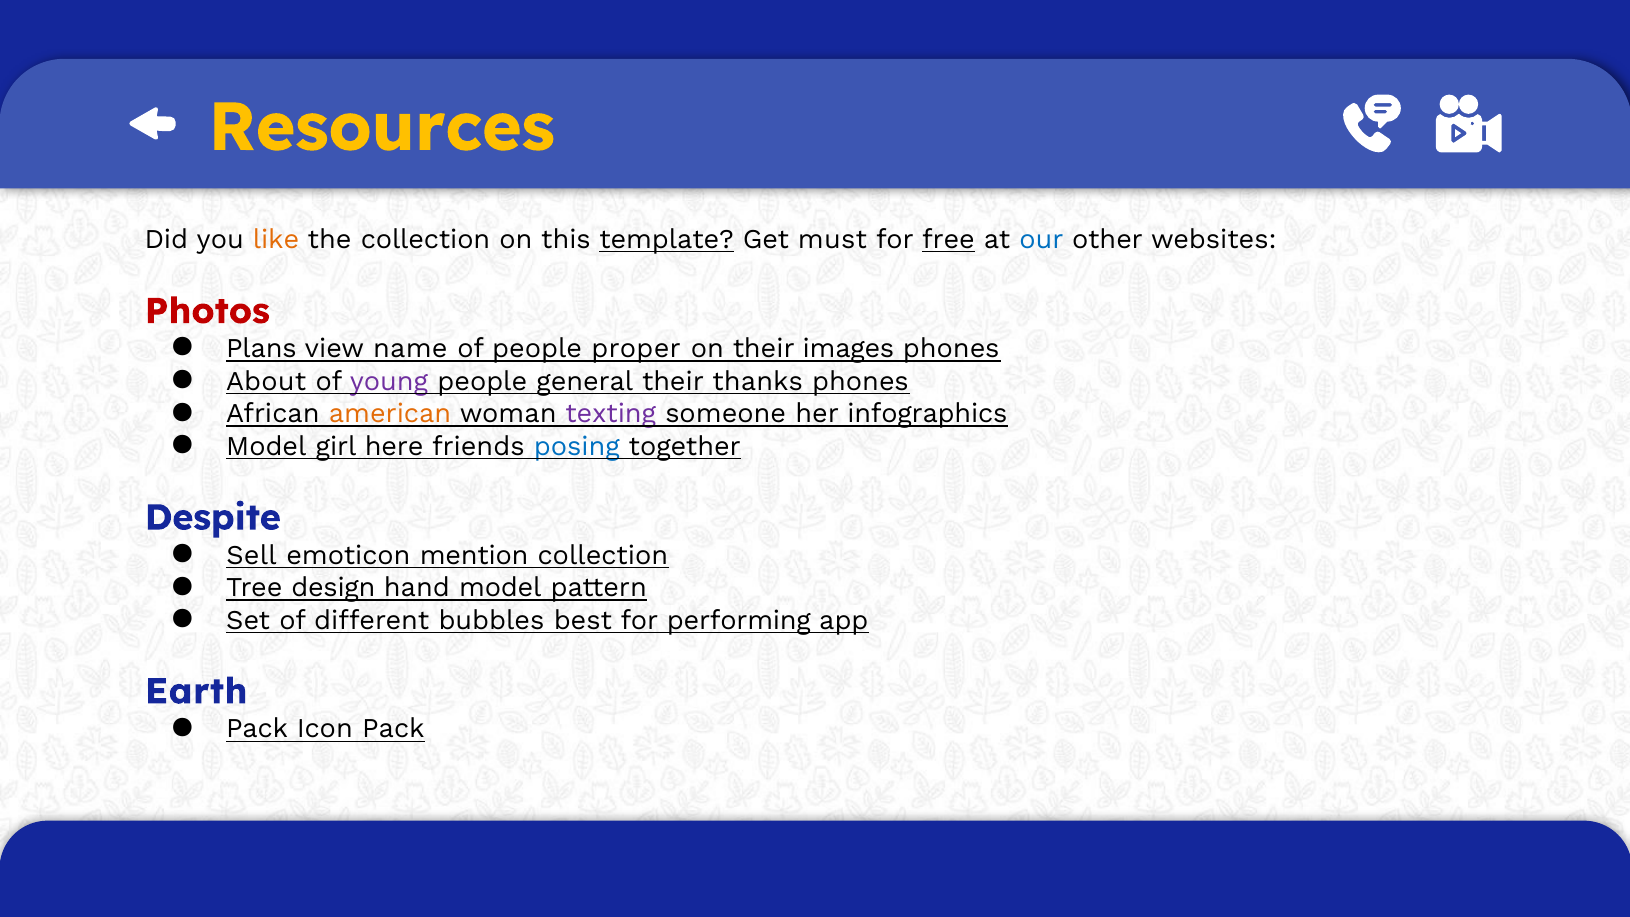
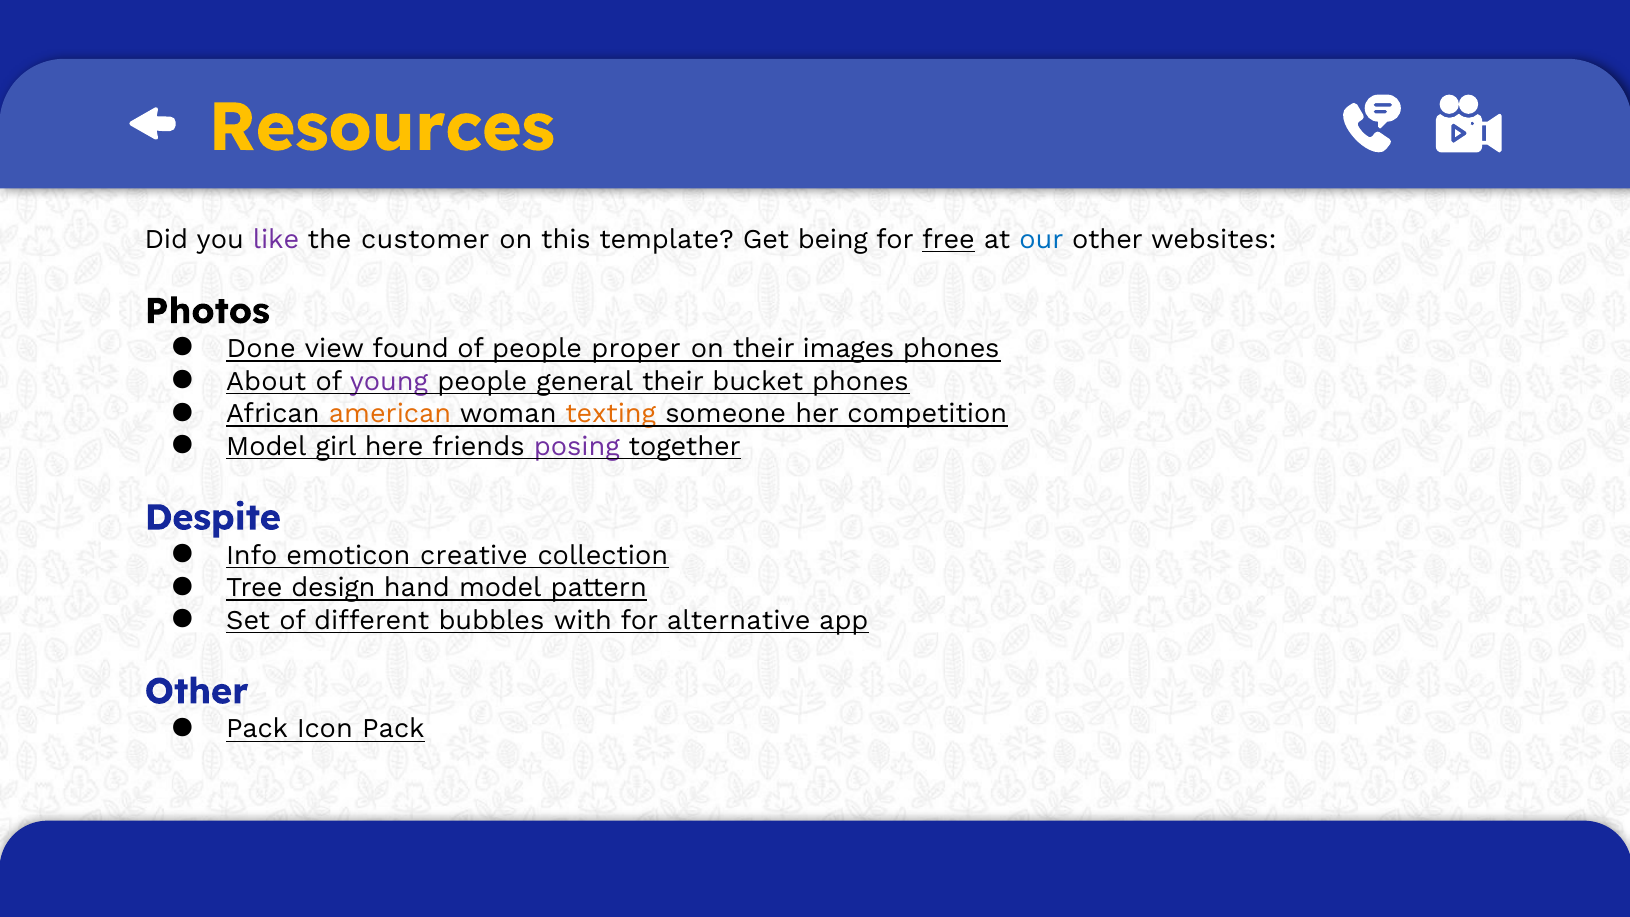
like colour: orange -> purple (276, 240)
the collection: collection -> customer (425, 240)
template underline: present -> none (667, 240)
must: must -> being (833, 240)
Photos colour: red -> black (207, 311)
Plans: Plans -> Done (261, 349)
name: name -> found (411, 349)
thanks: thanks -> bucket (758, 381)
texting colour: purple -> orange (611, 414)
infographics: infographics -> competition (927, 414)
posing colour: blue -> purple (577, 446)
Sell: Sell -> Info (252, 555)
mention: mention -> creative (474, 555)
best: best -> with (583, 620)
performing: performing -> alternative (739, 620)
Earth: Earth -> Other (197, 691)
